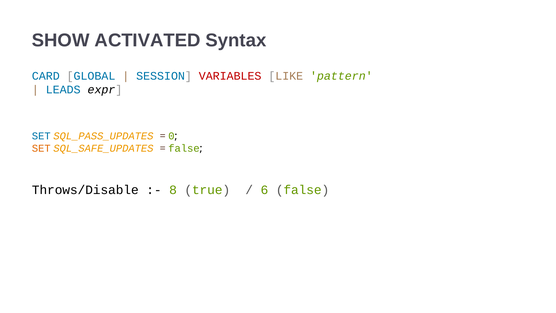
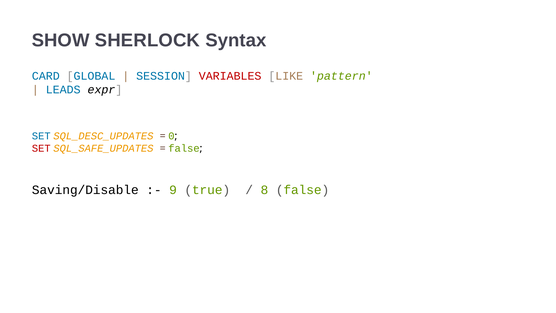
ACTIVATED: ACTIVATED -> SHERLOCK (147, 40)
SQL_PASS_UPDATES: SQL_PASS_UPDATES -> SQL_DESC_UPDATES (103, 136)
SET colour: orange -> red (41, 148)
Throws/Disable: Throws/Disable -> Saving/Disable (85, 190)
8: 8 -> 9 (173, 190)
6: 6 -> 8 (264, 190)
